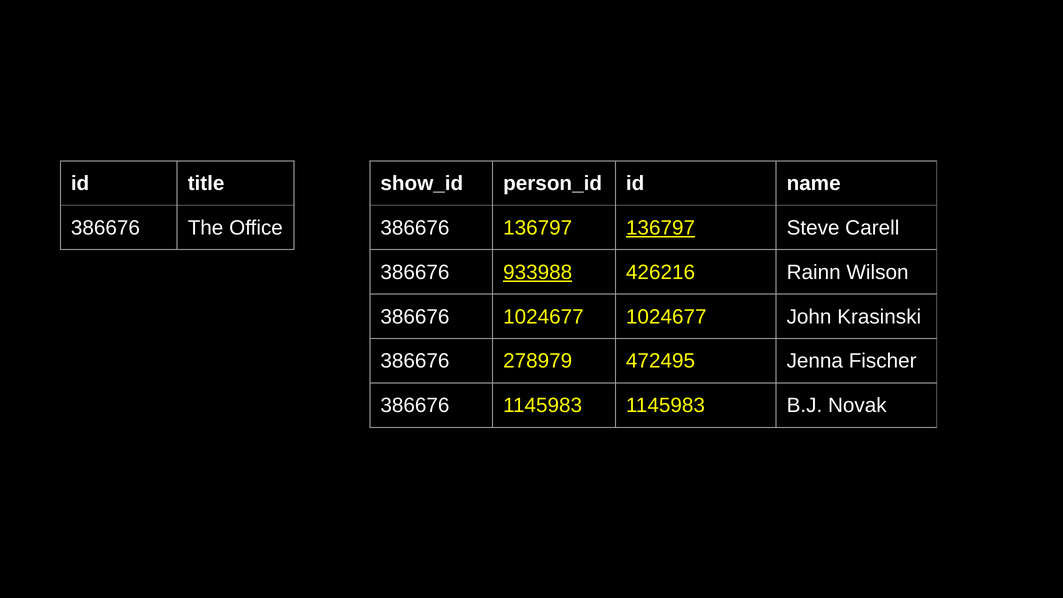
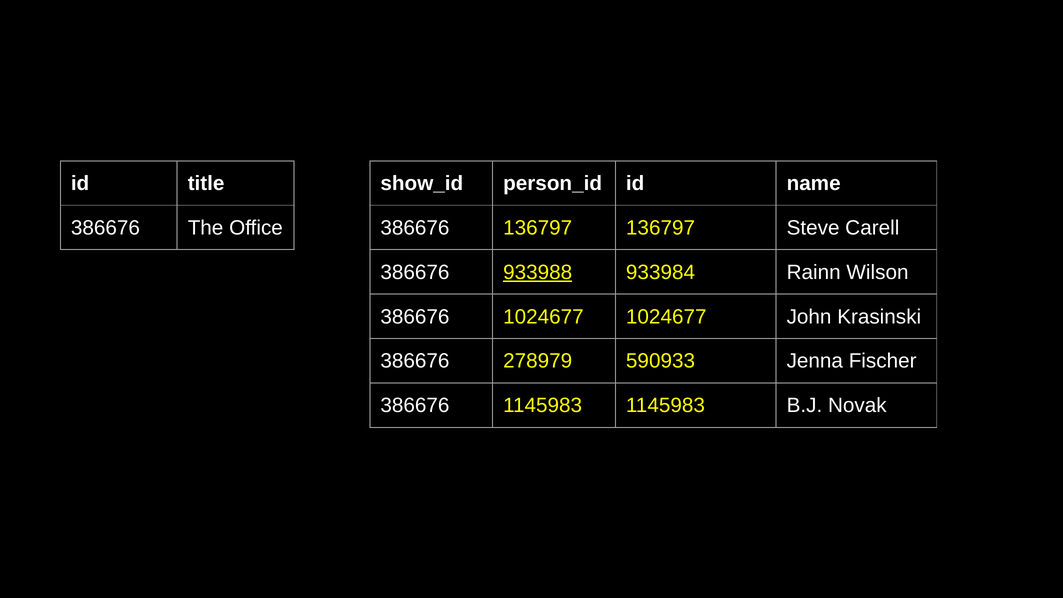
136797 underline: present -> none (660, 228)
426216: 426216 -> 933984 (660, 272)
472495: 472495 -> 590933 (660, 361)
